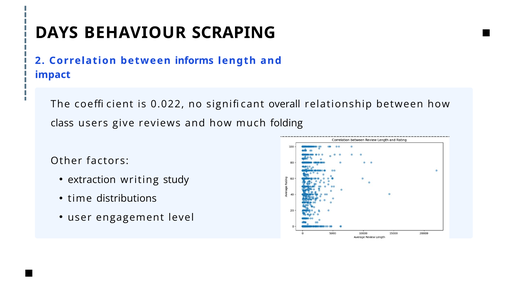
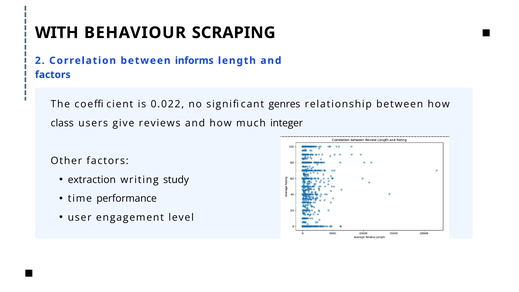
DAYS: DAYS -> WITH (57, 33)
impact: impact -> factors (53, 75)
overall: overall -> genres (284, 104)
folding: folding -> integer (287, 123)
distributions: distributions -> performance (127, 199)
